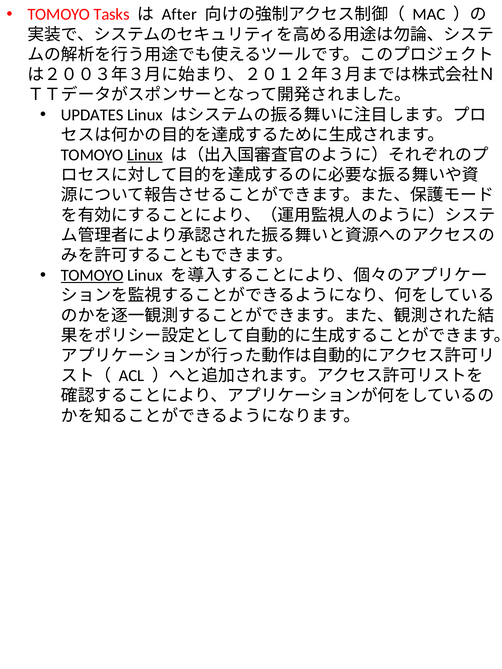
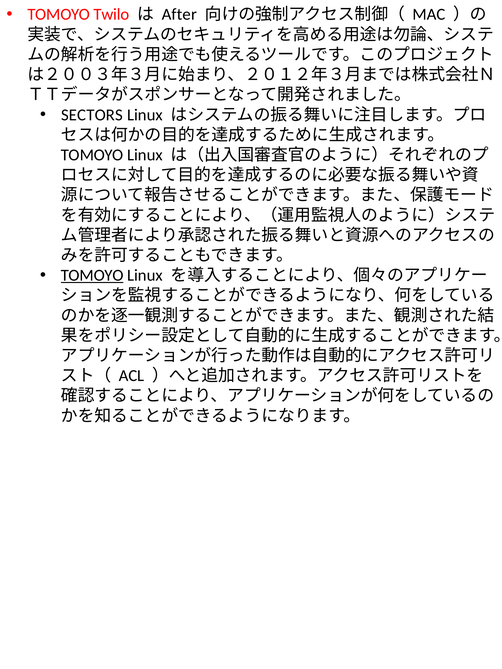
Tasks: Tasks -> Twilo (112, 14)
UPDATES: UPDATES -> SECTORS (92, 115)
Linux underline: present -> none (145, 155)
